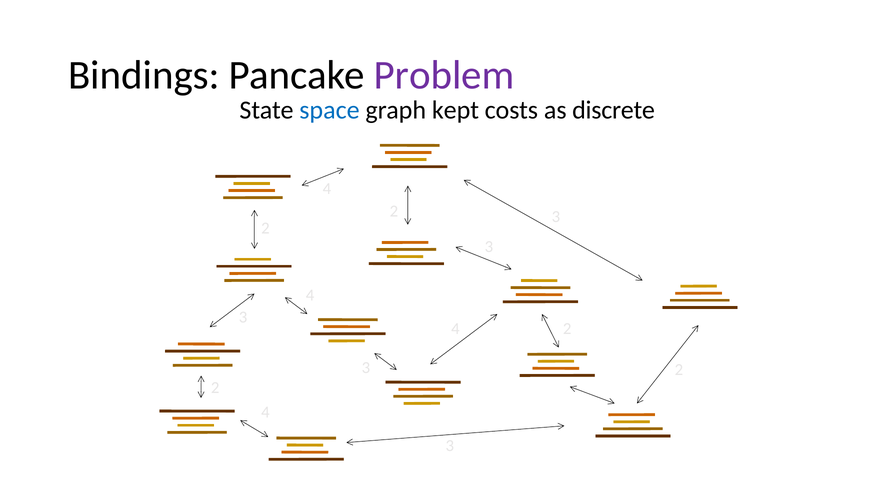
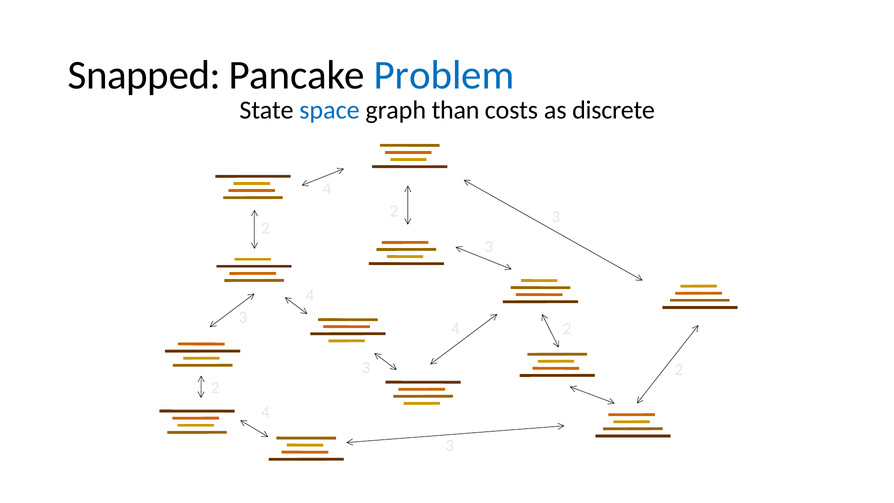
Bindings: Bindings -> Snapped (144, 75)
Problem colour: purple -> blue (444, 75)
kept: kept -> than (456, 110)
